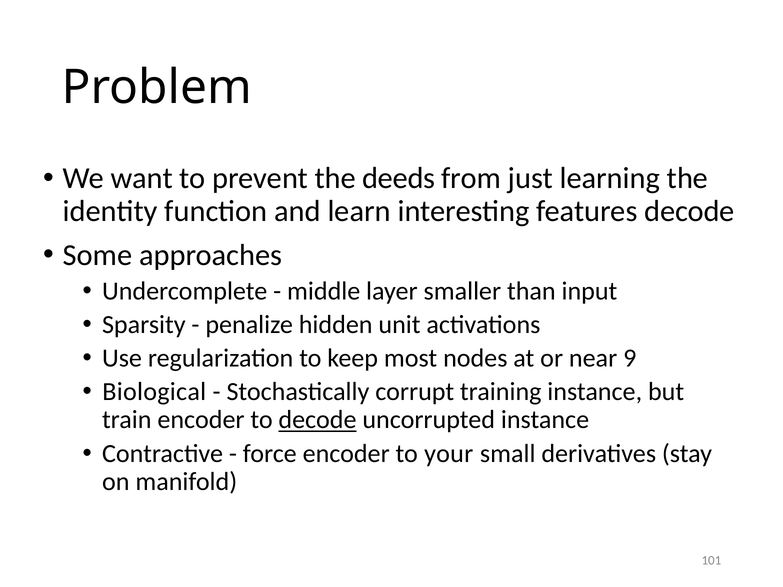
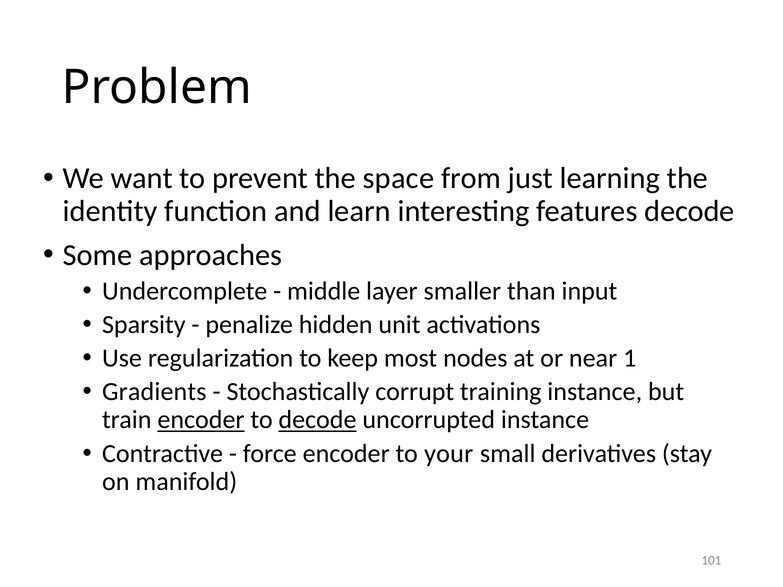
deeds: deeds -> space (398, 178)
9: 9 -> 1 (630, 358)
Biological: Biological -> Gradients (154, 392)
encoder underline: none -> present (201, 420)
